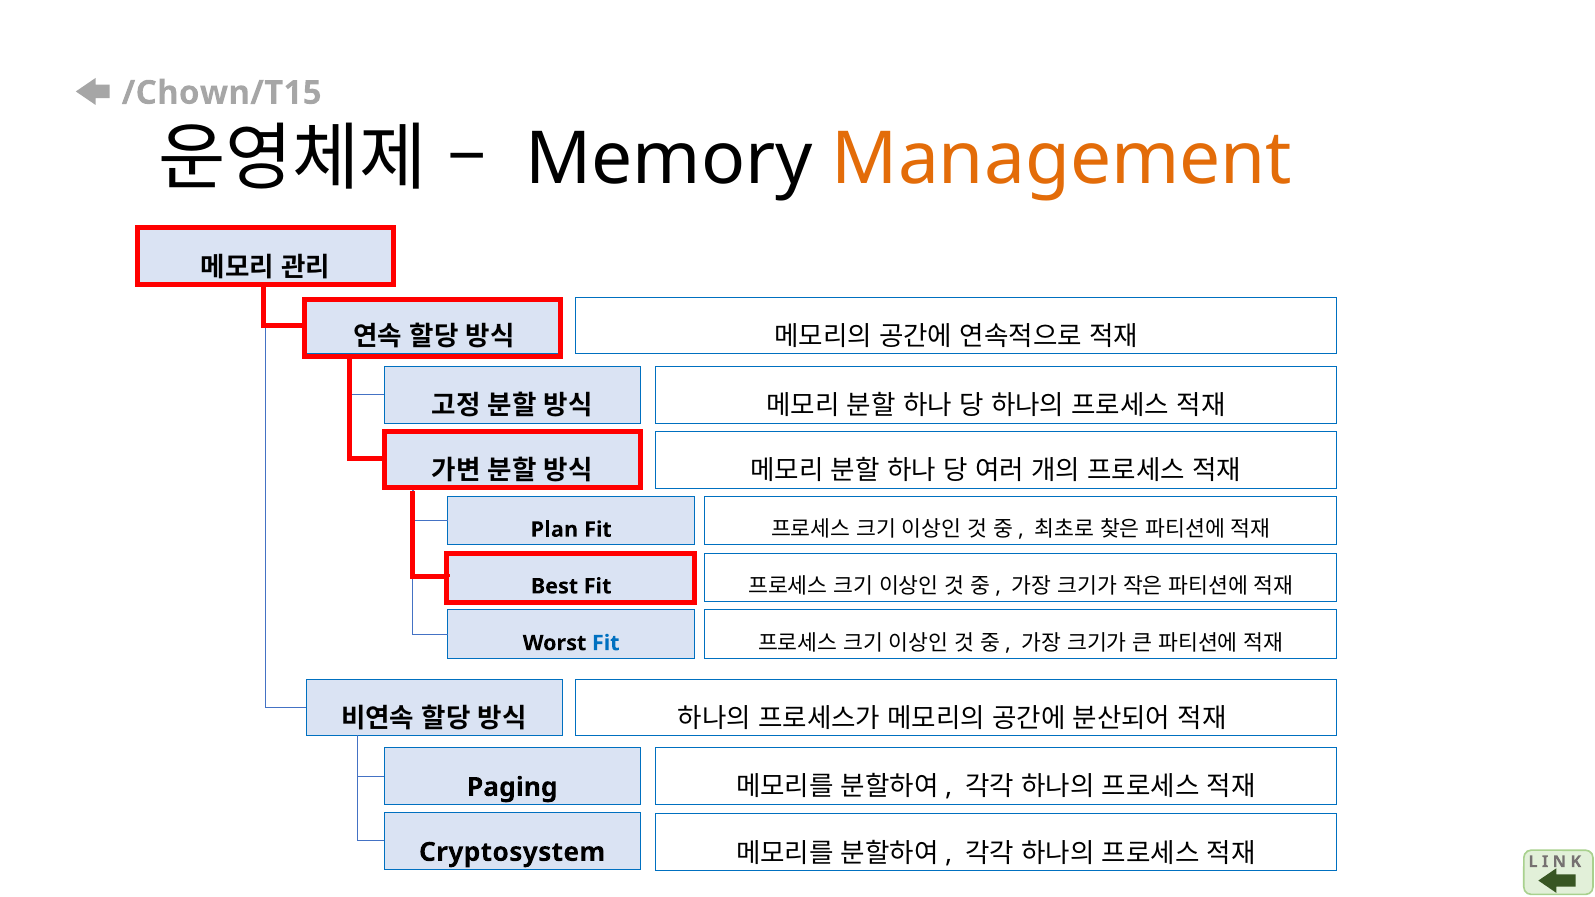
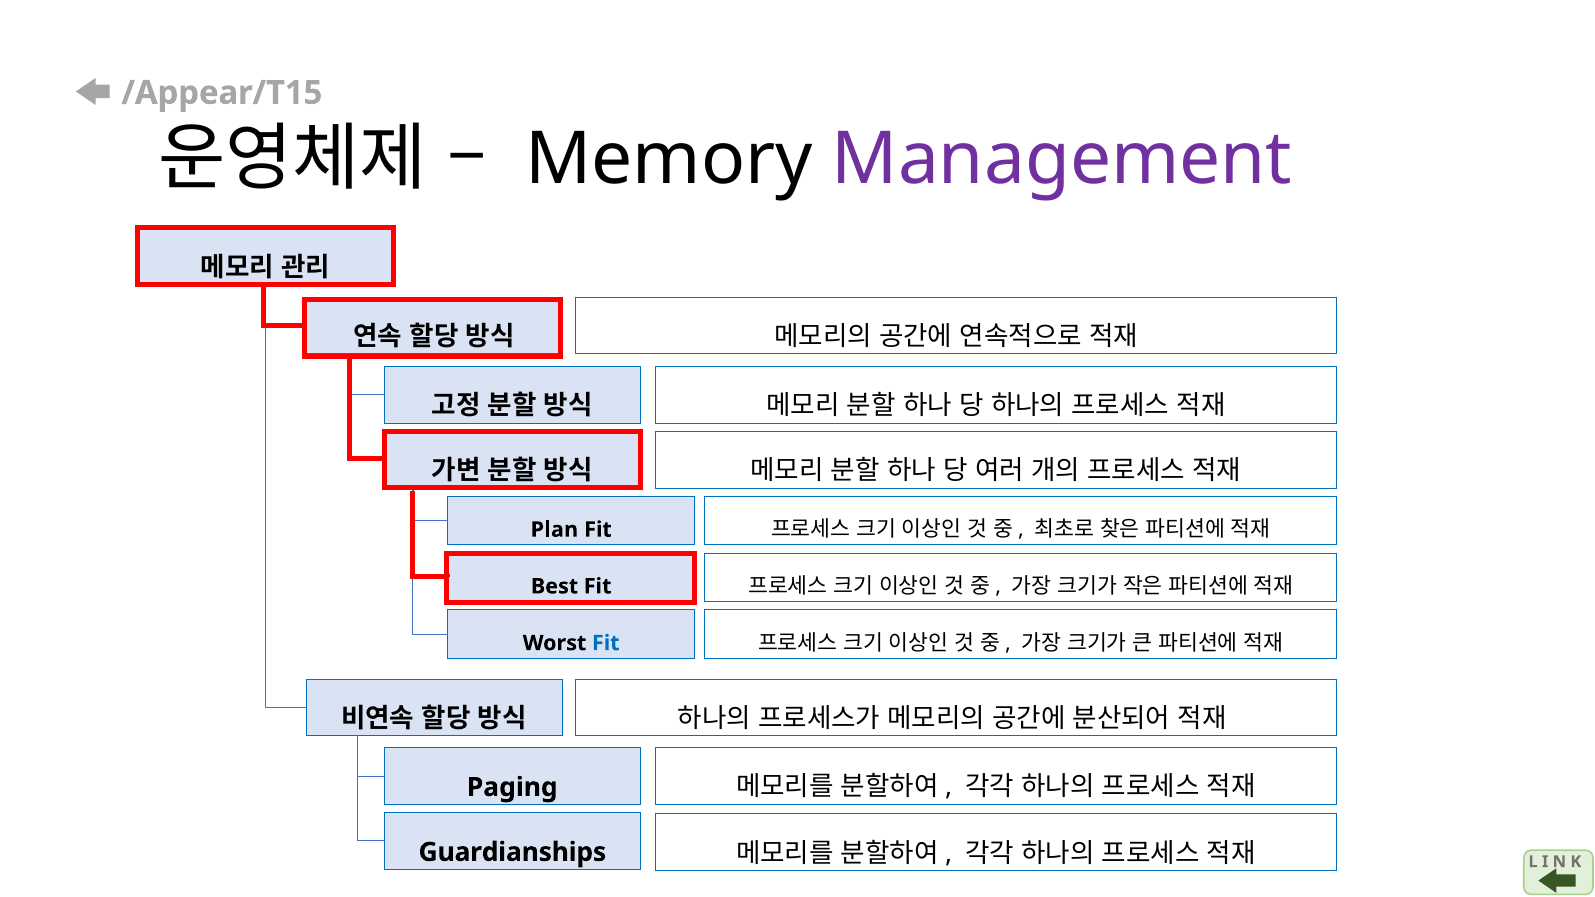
/Chown/T15: /Chown/T15 -> /Appear/T15 (222, 93)
Management colour: orange -> purple (1062, 160)
Cryptosystem: Cryptosystem -> Guardianships (512, 852)
